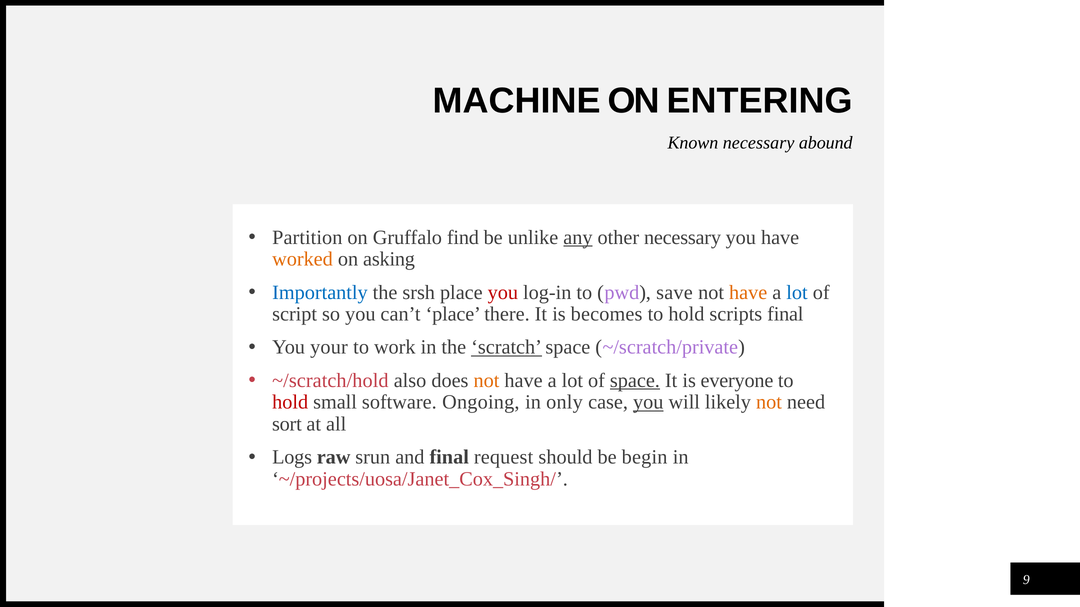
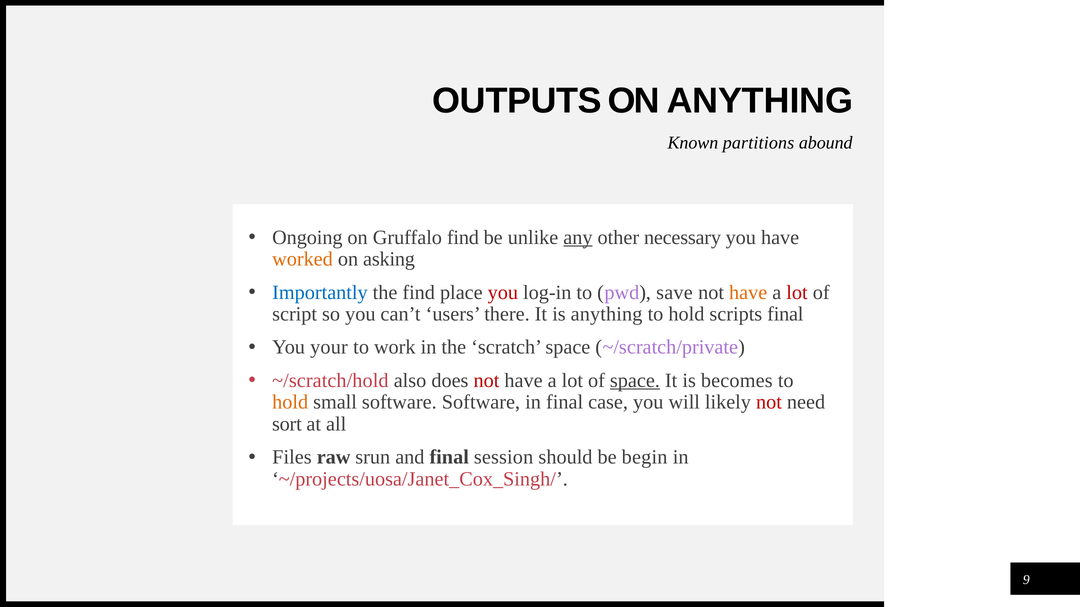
MACHINE: MACHINE -> OUTPUTS (517, 101)
ON ENTERING: ENTERING -> ANYTHING (760, 101)
Known necessary: necessary -> partitions (759, 143)
Partition: Partition -> Ongoing (307, 238)
the srsh: srsh -> find (419, 293)
lot colour: blue -> red (797, 293)
can’t place: place -> users (453, 314)
is becomes: becomes -> anything (607, 314)
scratch underline: present -> none (507, 348)
not colour: orange -> red (486, 381)
everyone: everyone -> becomes (737, 381)
hold colour: red -> orange (290, 403)
software Ongoing: Ongoing -> Software (481, 403)
in only: only -> final (565, 403)
you underline: present -> none (648, 403)
not colour: orange -> red (769, 403)
Logs: Logs -> Files (292, 458)
request: request -> session (504, 458)
